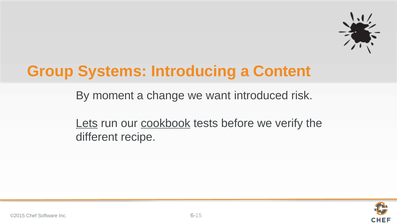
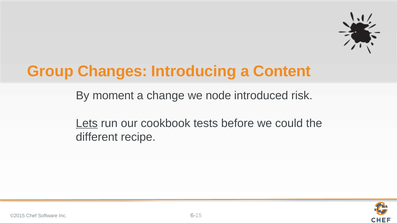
Systems: Systems -> Changes (112, 71)
want: want -> node (218, 96)
cookbook underline: present -> none (166, 123)
verify: verify -> could (289, 123)
